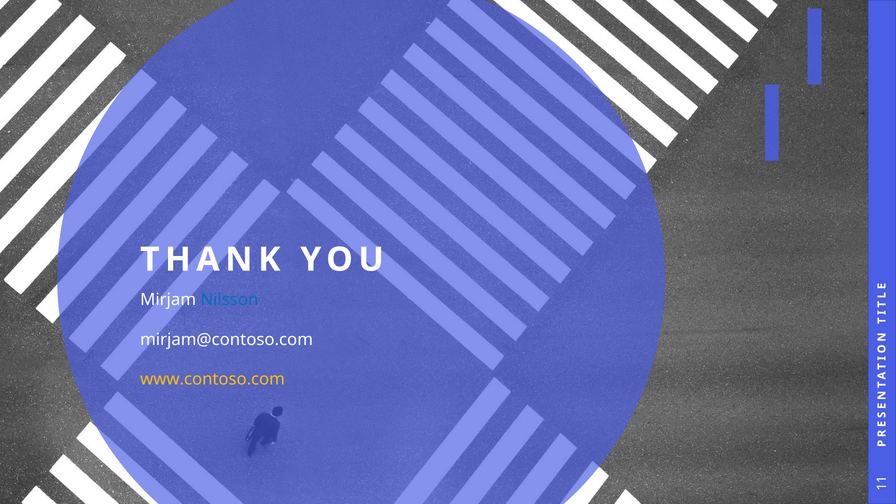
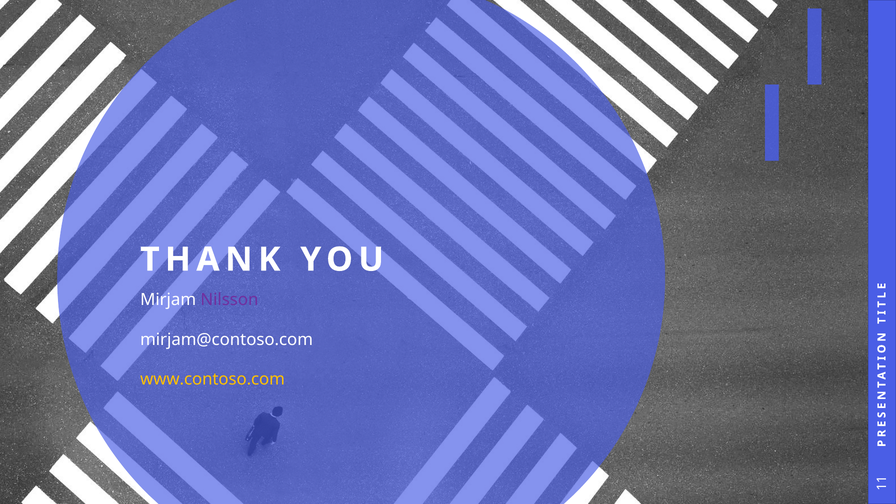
Nilsson colour: blue -> purple (229, 300)
